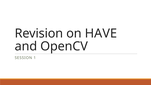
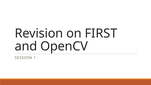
HAVE: HAVE -> FIRST (101, 33)
